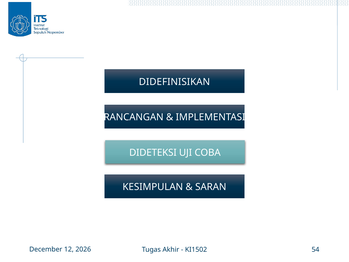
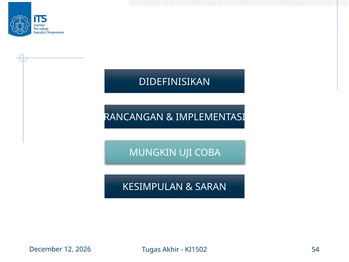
DIDETEKSI: DIDETEKSI -> MUNGKIN (153, 153)
